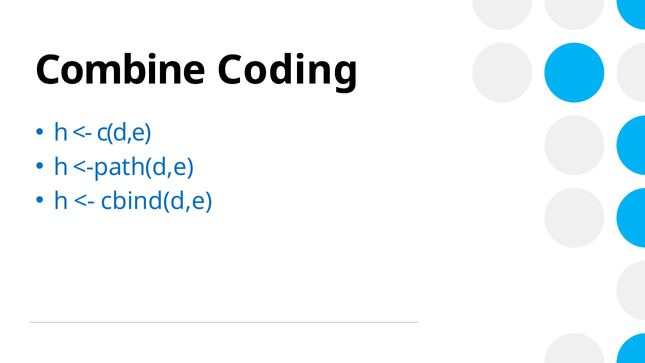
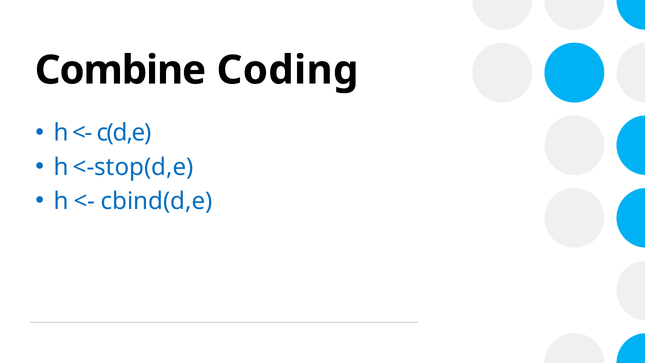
<-path(d,e: <-path(d,e -> <-stop(d,e (133, 167)
